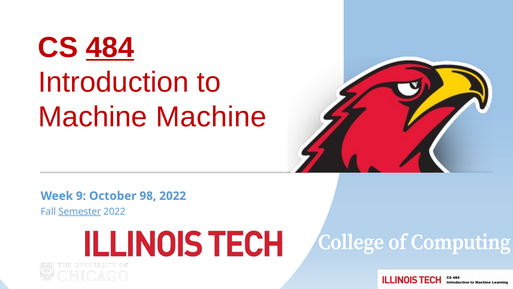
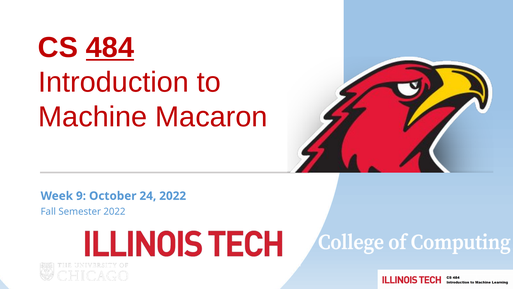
Machine Machine: Machine -> Macaron (211, 117)
98: 98 -> 24 (148, 196)
Semester underline: present -> none (80, 211)
